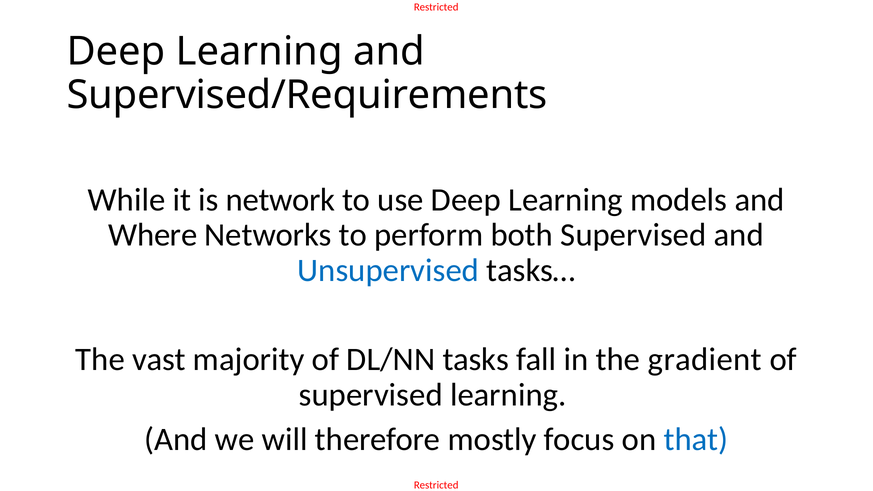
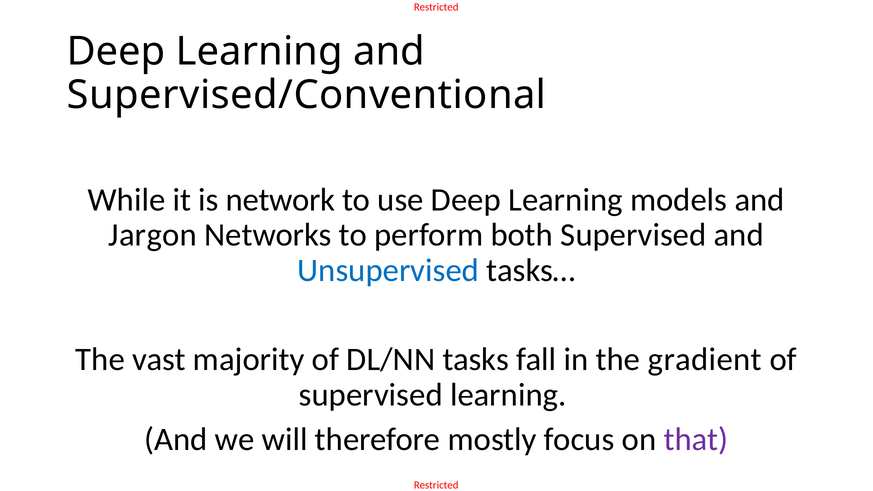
Supervised/Requirements: Supervised/Requirements -> Supervised/Conventional (307, 95)
Where: Where -> Jargon (153, 235)
that colour: blue -> purple (696, 439)
